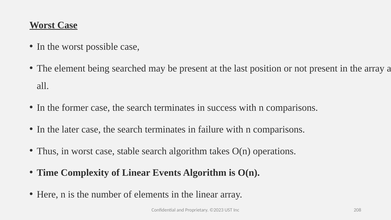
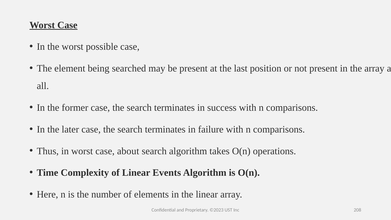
stable: stable -> about (128, 151)
